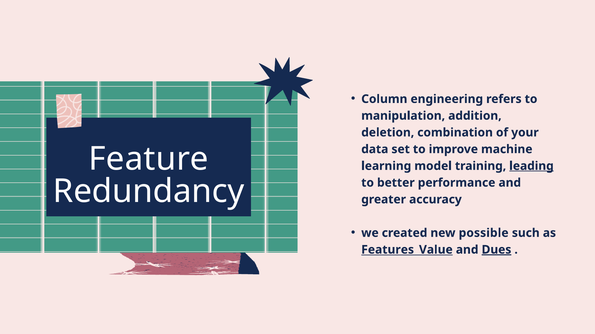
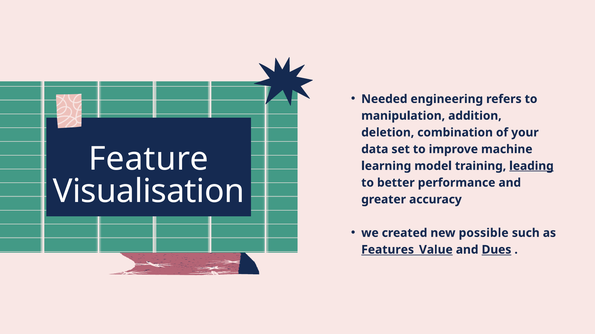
Column: Column -> Needed (384, 99)
Redundancy: Redundancy -> Visualisation (149, 192)
Dues underline: present -> none (496, 250)
